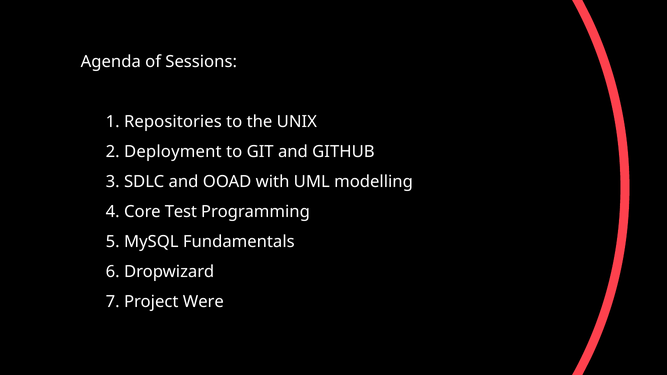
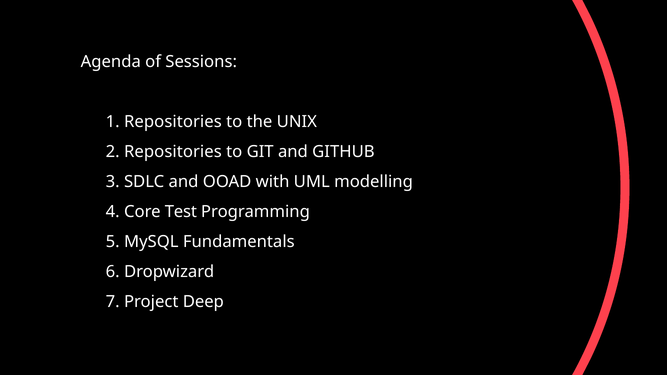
2 Deployment: Deployment -> Repositories (173, 152)
Were: Were -> Deep (203, 302)
